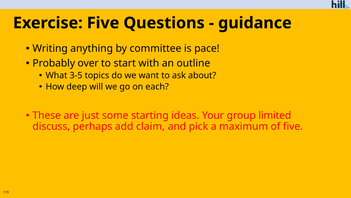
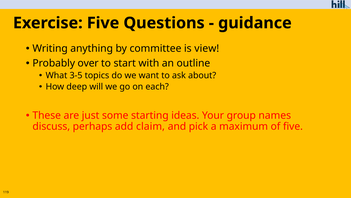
pace: pace -> view (207, 48)
limited: limited -> names (275, 115)
